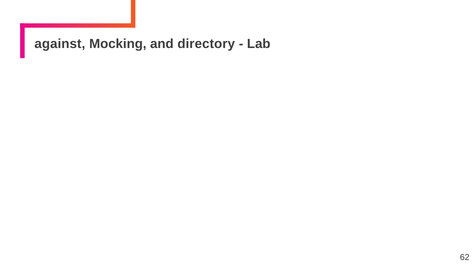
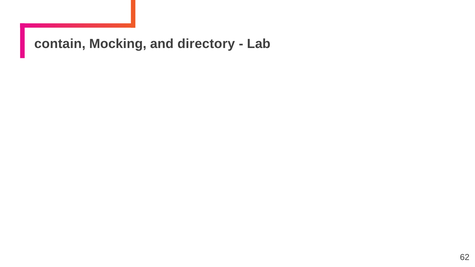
against: against -> contain (60, 44)
